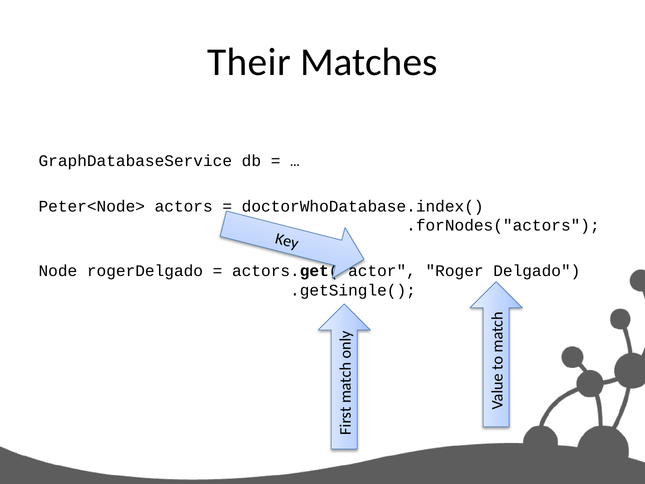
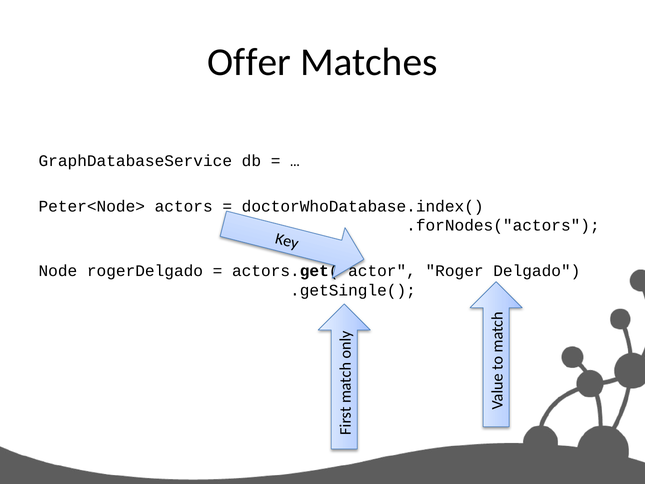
Their: Their -> Offer (249, 62)
